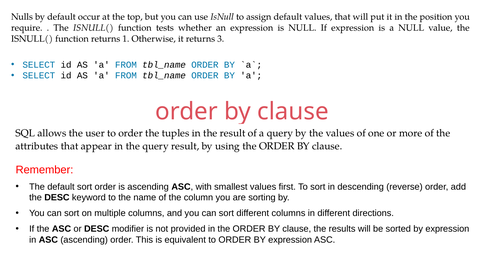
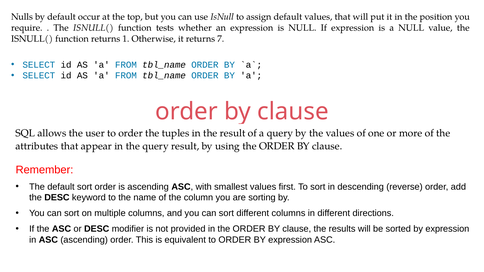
3: 3 -> 7 (221, 39)
